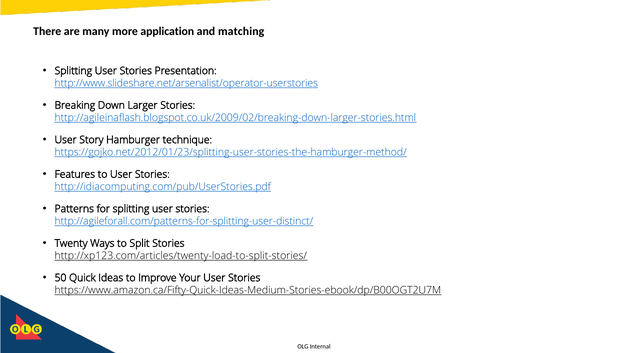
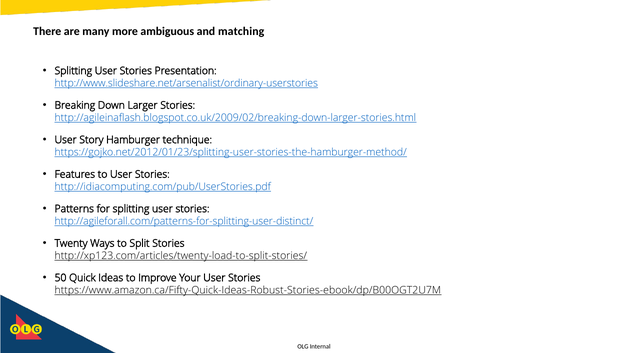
application: application -> ambiguous (167, 31)
http://www.slideshare.net/arsenalist/operator-userstories: http://www.slideshare.net/arsenalist/operator-userstories -> http://www.slideshare.net/arsenalist/ordinary-userstories (186, 83)
https://www.amazon.ca/Fifty-Quick-Ideas-Medium-Stories-ebook/dp/B00OGT2U7M: https://www.amazon.ca/Fifty-Quick-Ideas-Medium-Stories-ebook/dp/B00OGT2U7M -> https://www.amazon.ca/Fifty-Quick-Ideas-Robust-Stories-ebook/dp/B00OGT2U7M (248, 290)
